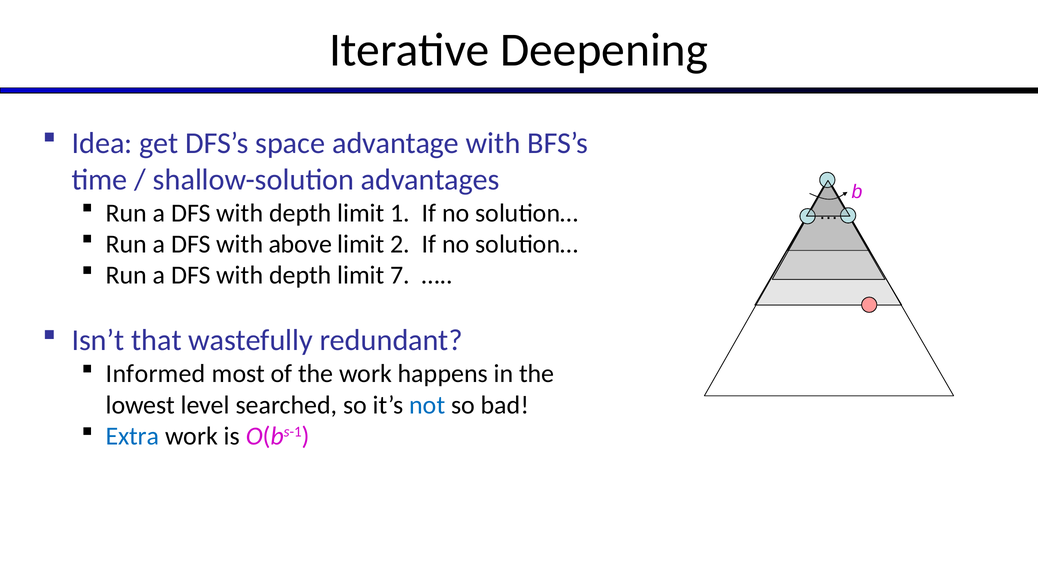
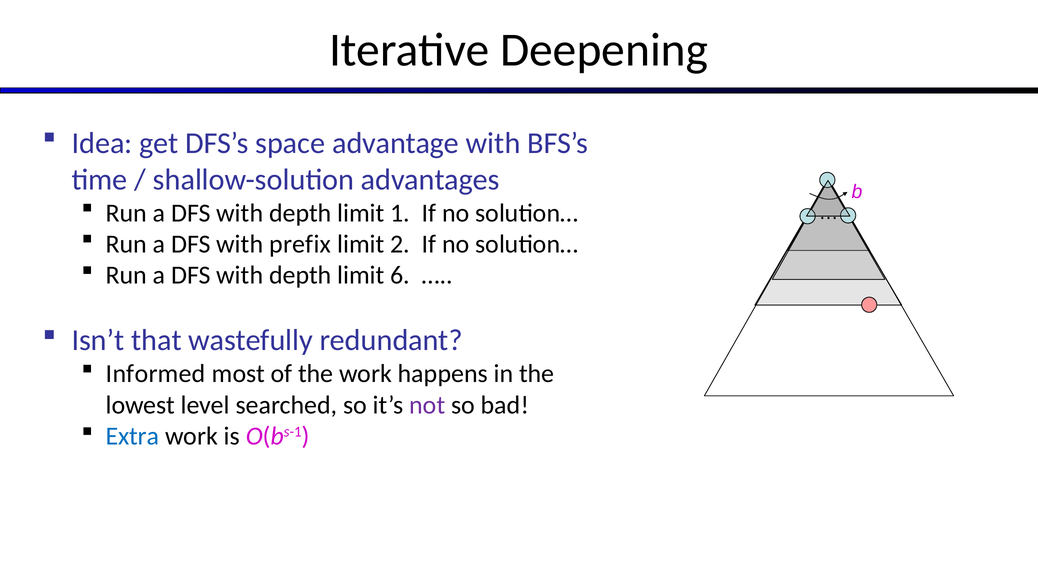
above: above -> prefix (300, 244)
7: 7 -> 6 (400, 275)
not colour: blue -> purple (427, 405)
